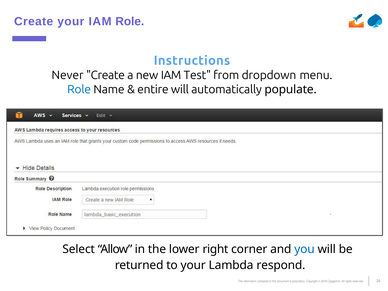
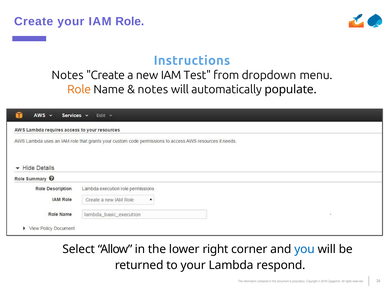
Never: Never -> Notes (68, 75)
Role colour: blue -> orange (79, 90)
entire: entire -> notes (153, 90)
